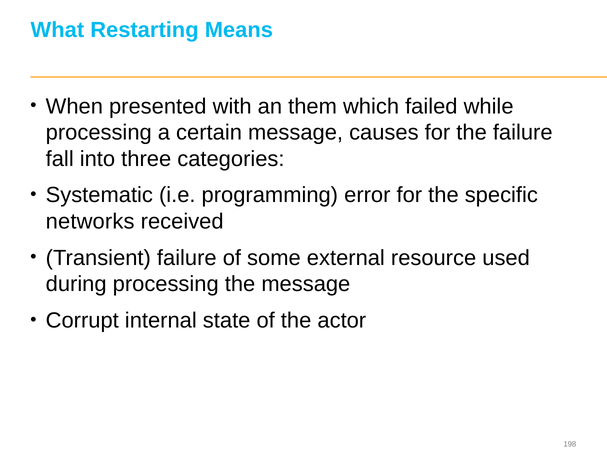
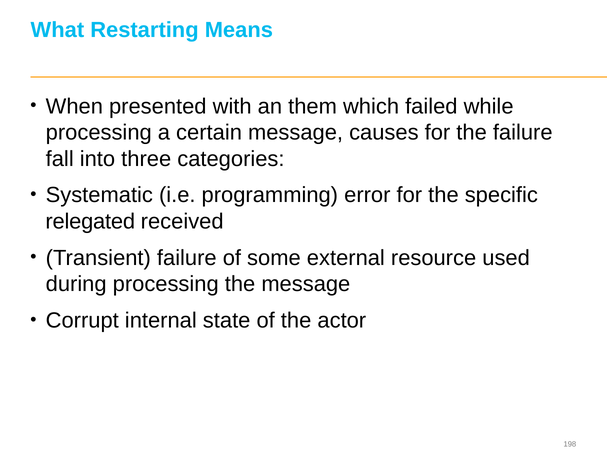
networks: networks -> relegated (90, 222)
